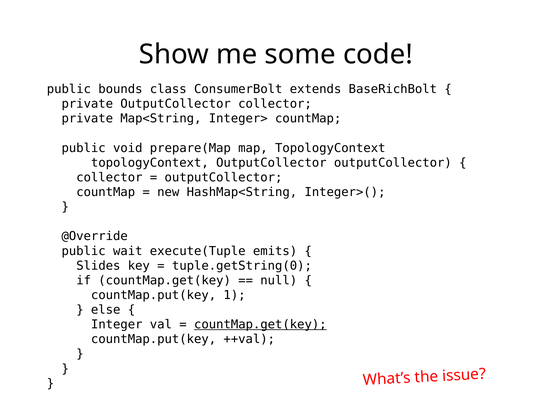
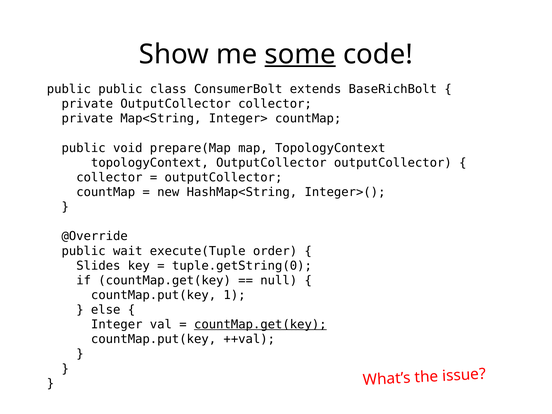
some underline: none -> present (300, 54)
public bounds: bounds -> public (120, 89)
emits: emits -> order (275, 251)
